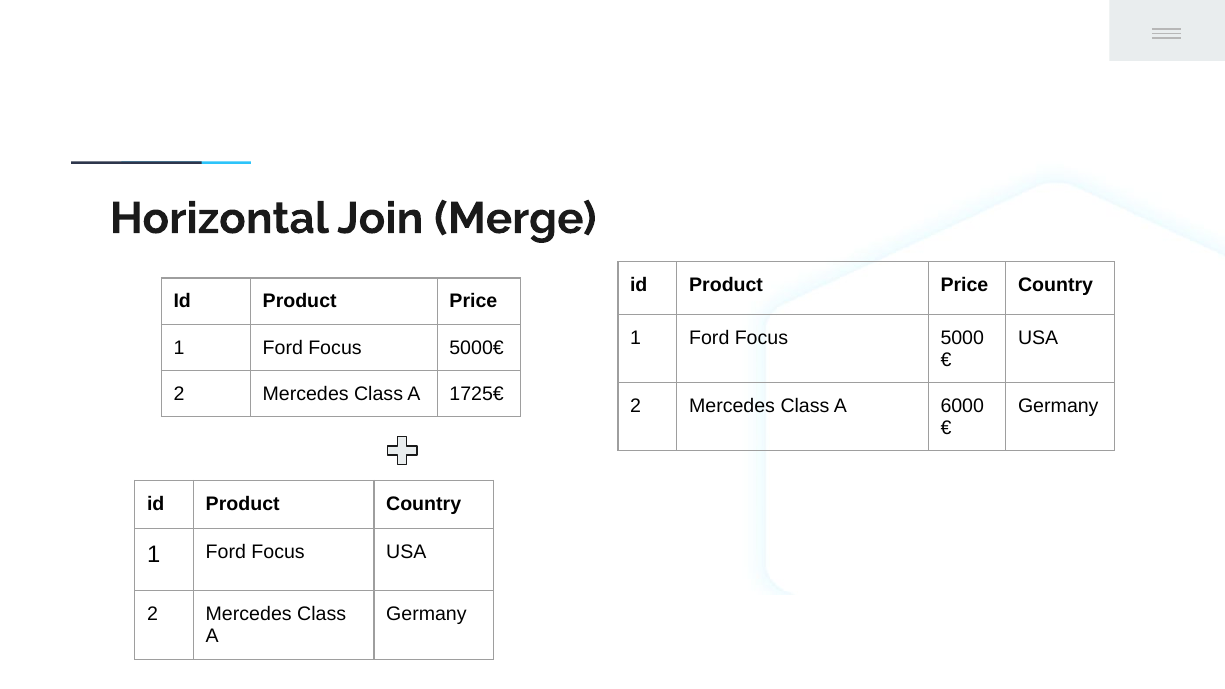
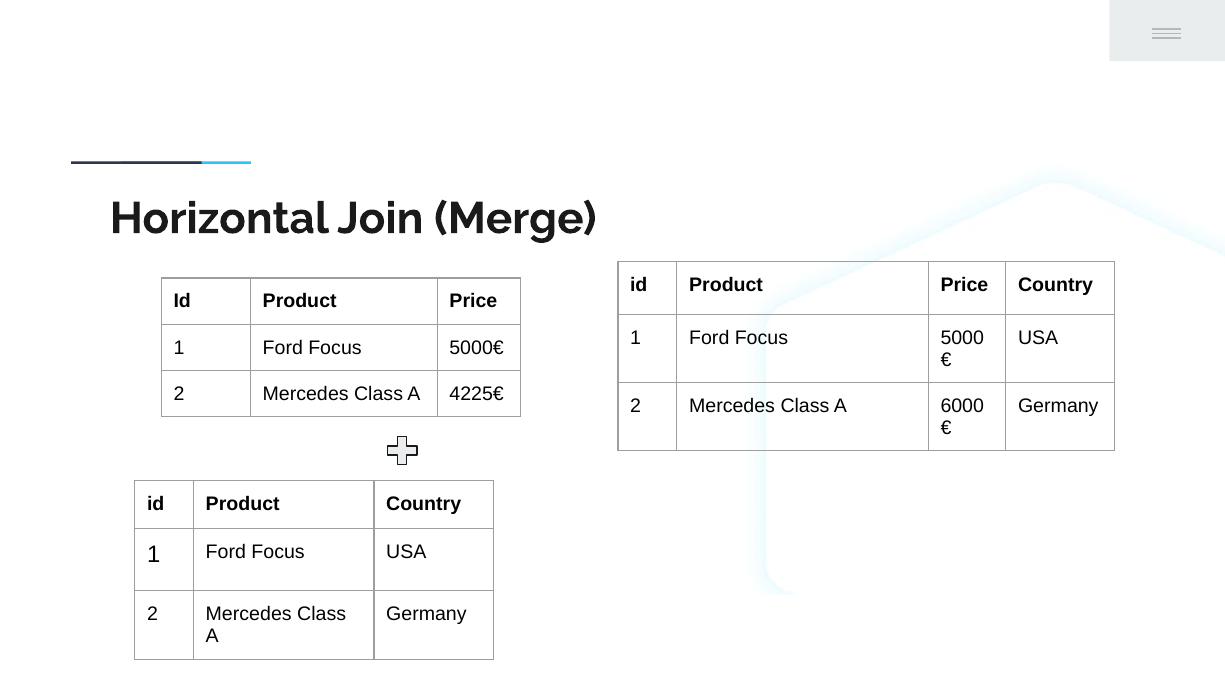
1725€: 1725€ -> 4225€ (477, 394)
